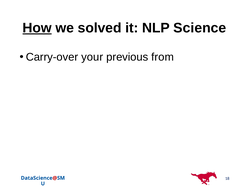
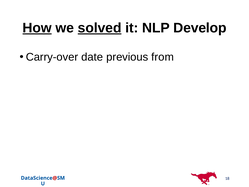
solved underline: none -> present (100, 28)
Science: Science -> Develop (200, 28)
your: your -> date (92, 57)
